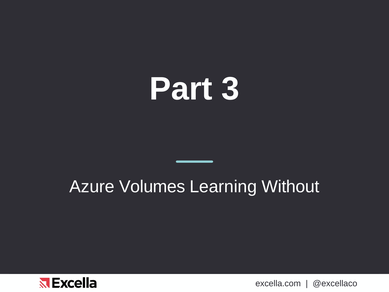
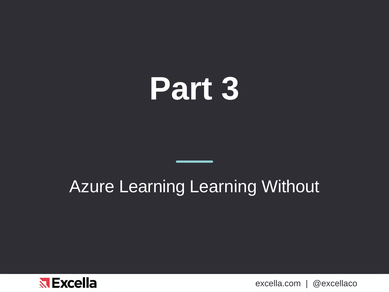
Azure Volumes: Volumes -> Learning (152, 187)
